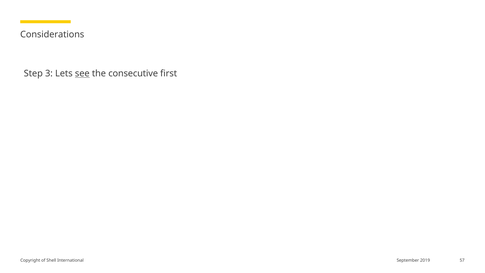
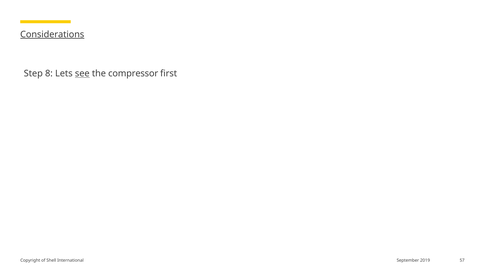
Considerations underline: none -> present (52, 34)
3: 3 -> 8 (49, 74)
consecutive: consecutive -> compressor (133, 74)
